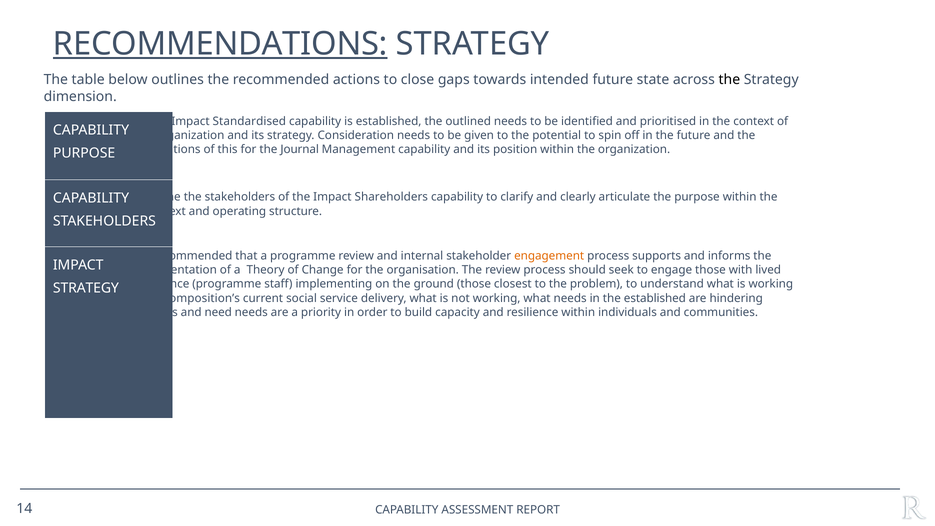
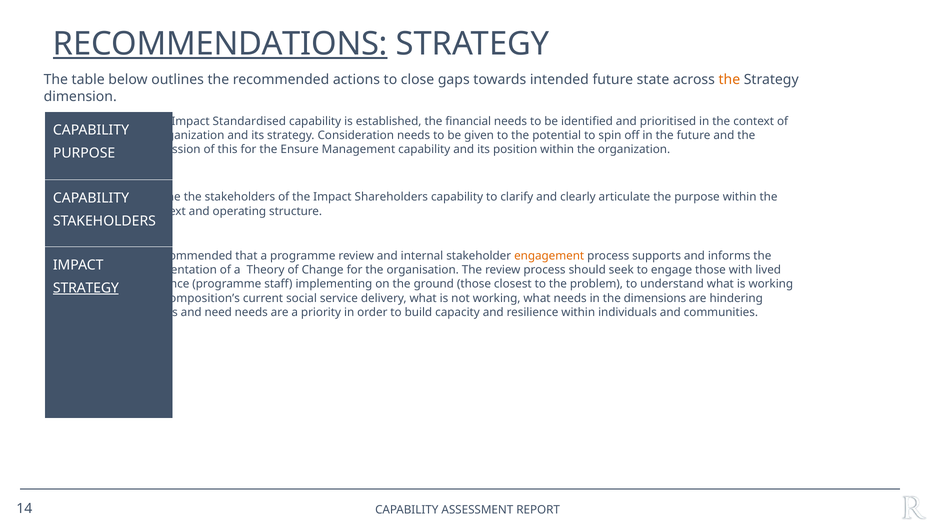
the colour: black -> orange (729, 80)
outlined: outlined -> financial (468, 121)
applications: applications -> progression (167, 149)
Journal: Journal -> Ensure (300, 149)
STRATEGY underline: none -> present (86, 288)
the established: established -> dimensions (655, 298)
